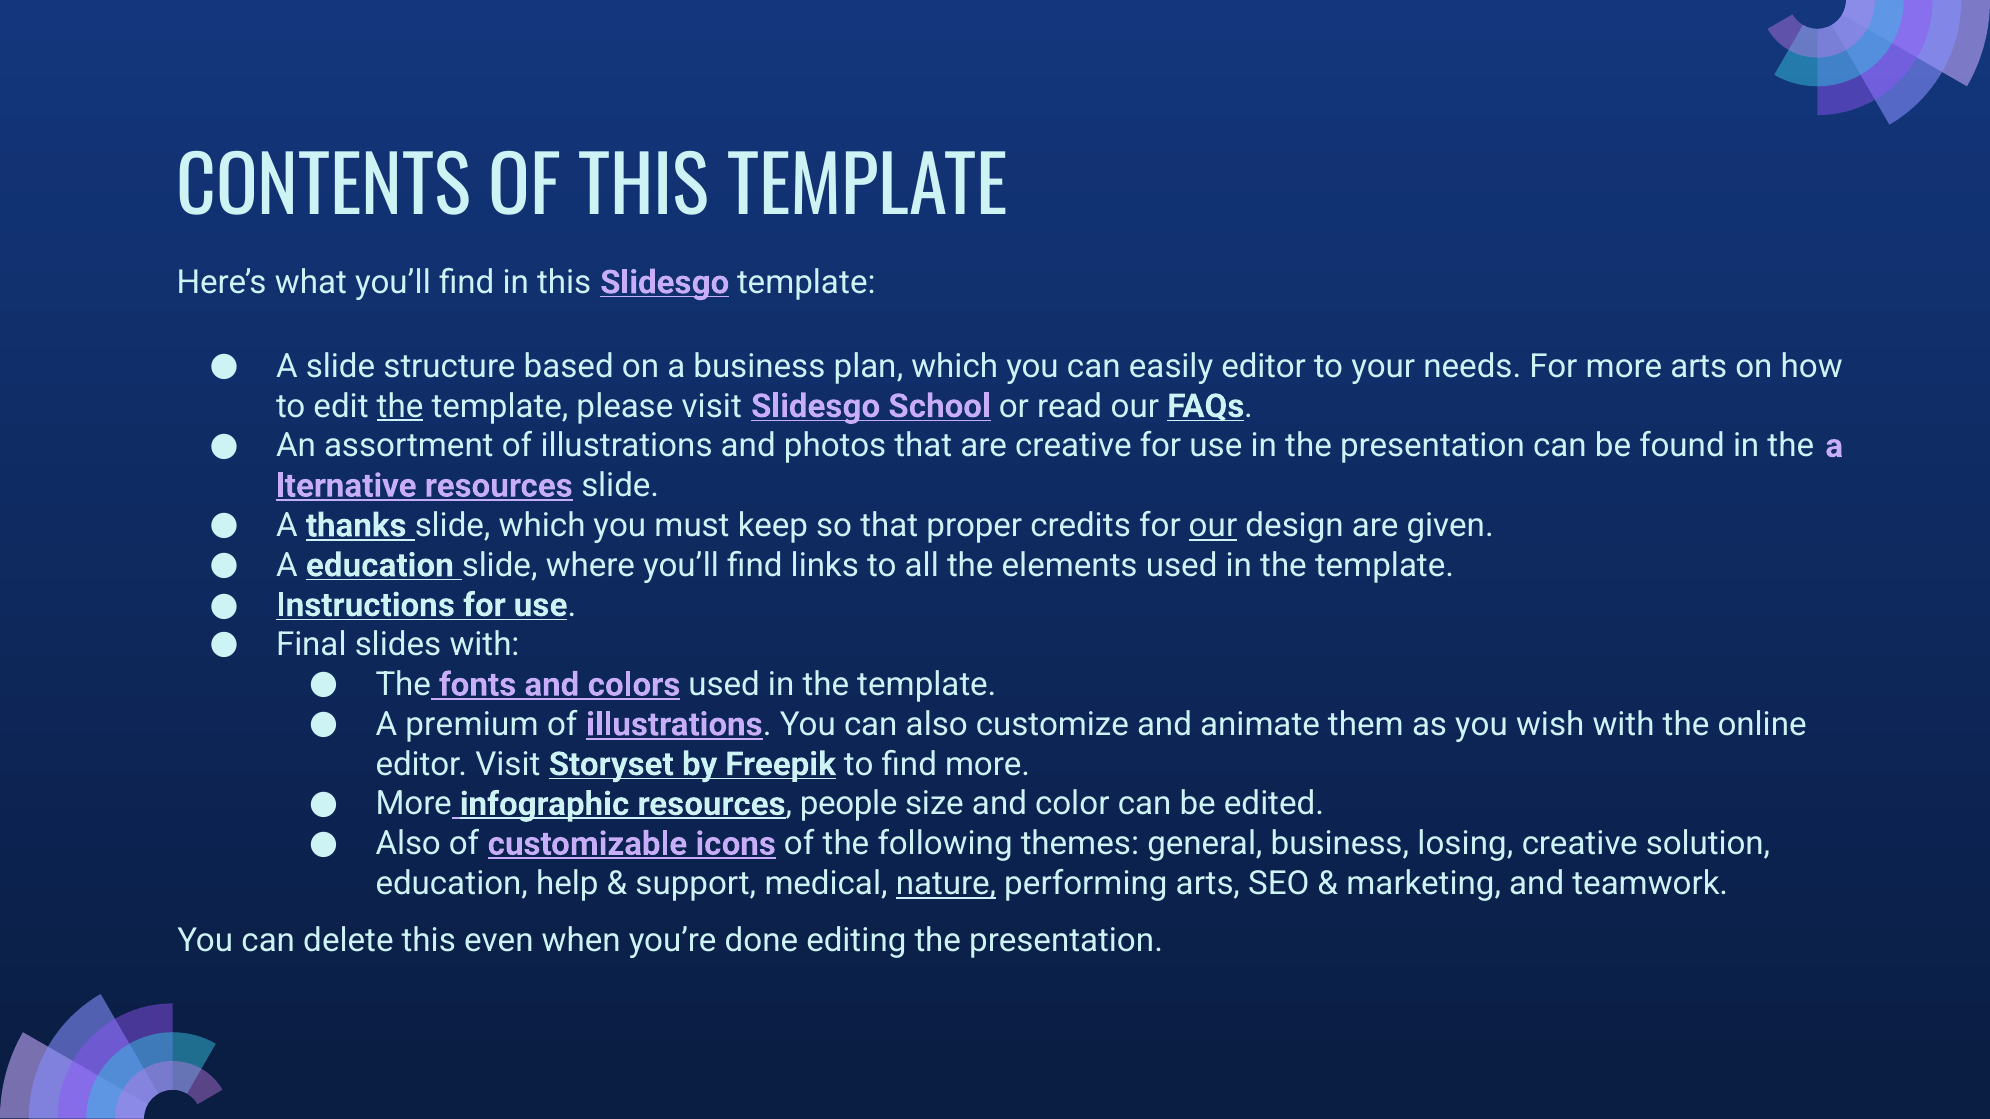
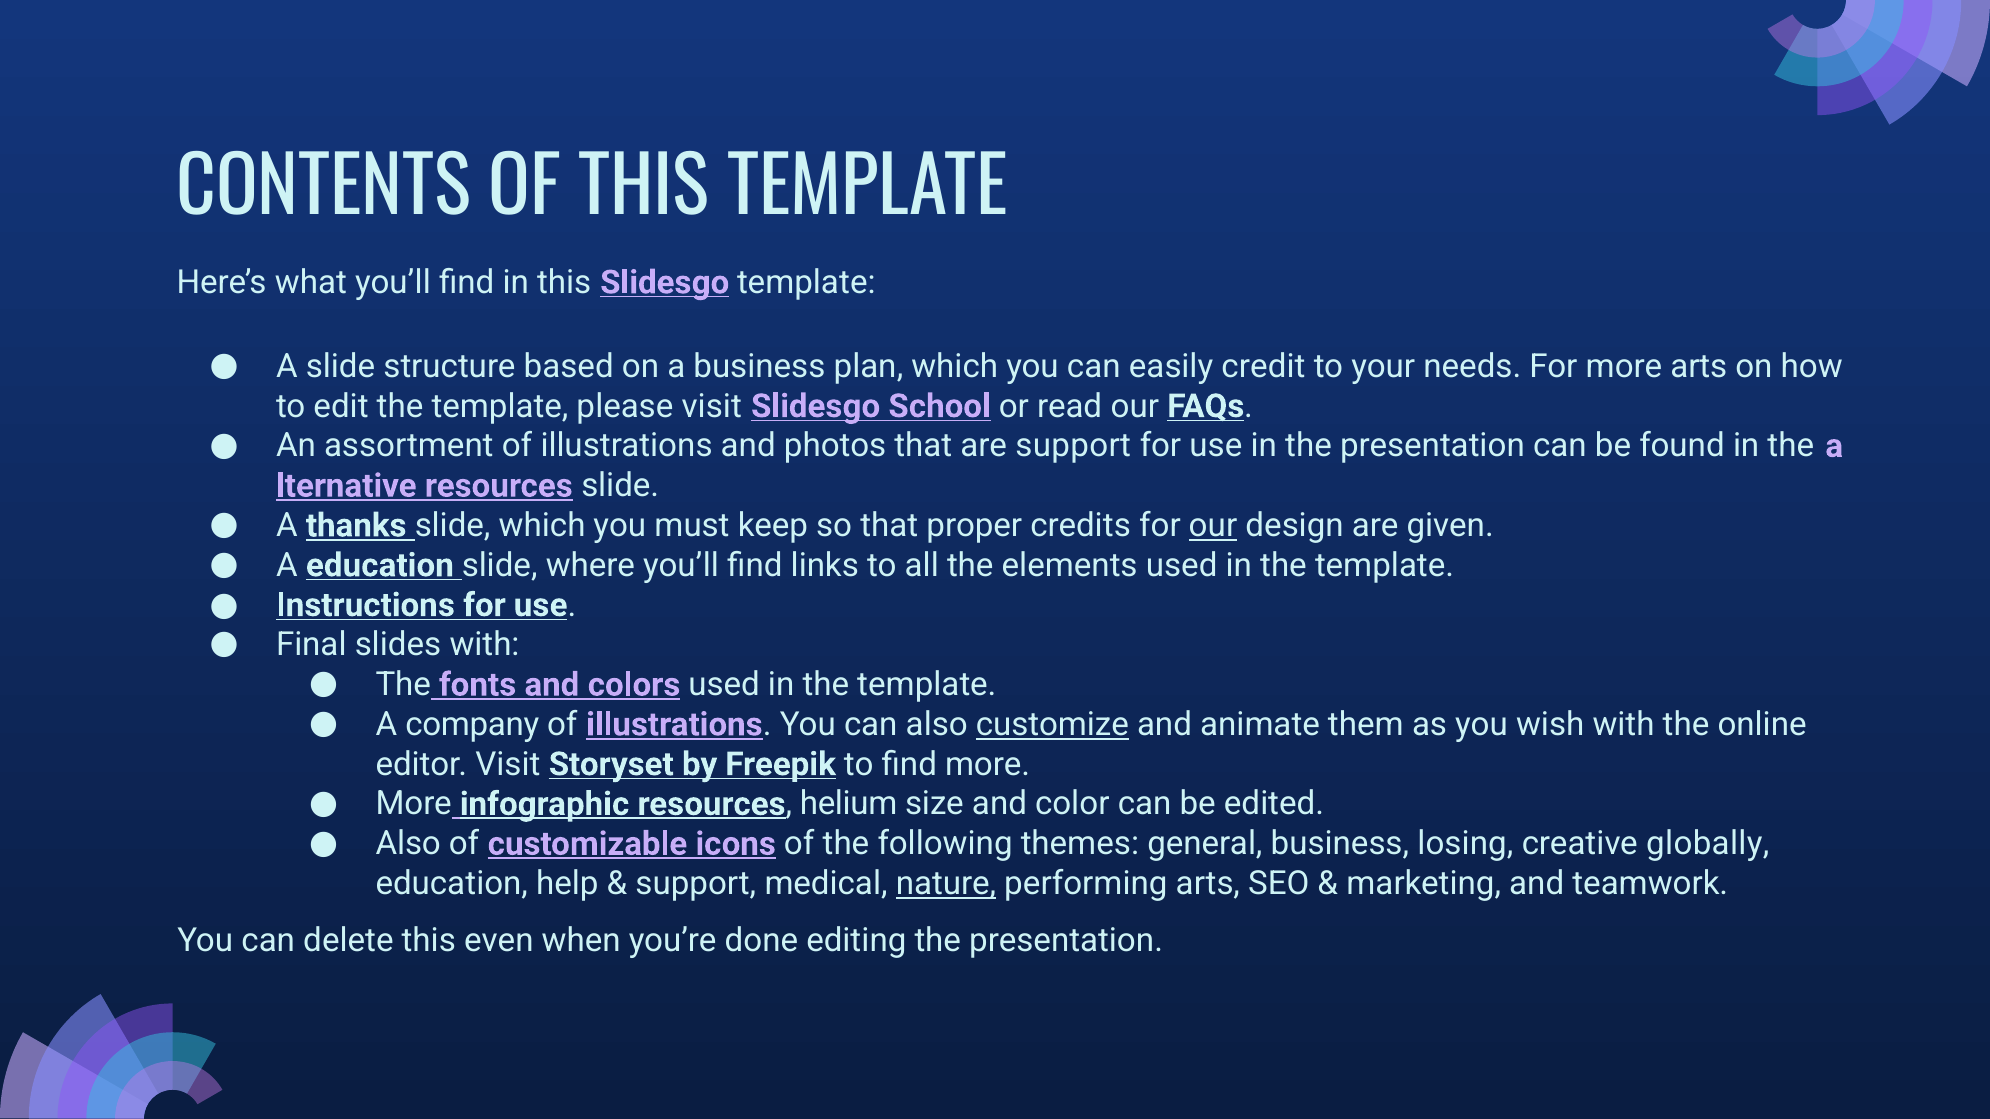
easily editor: editor -> credit (1264, 367)
the underline: present -> none (400, 406)
are creative: creative -> support (1073, 446)
premium: premium -> company (472, 725)
customize underline: none -> present (1052, 725)
people: people -> helium (849, 804)
solution: solution -> globally (1708, 844)
